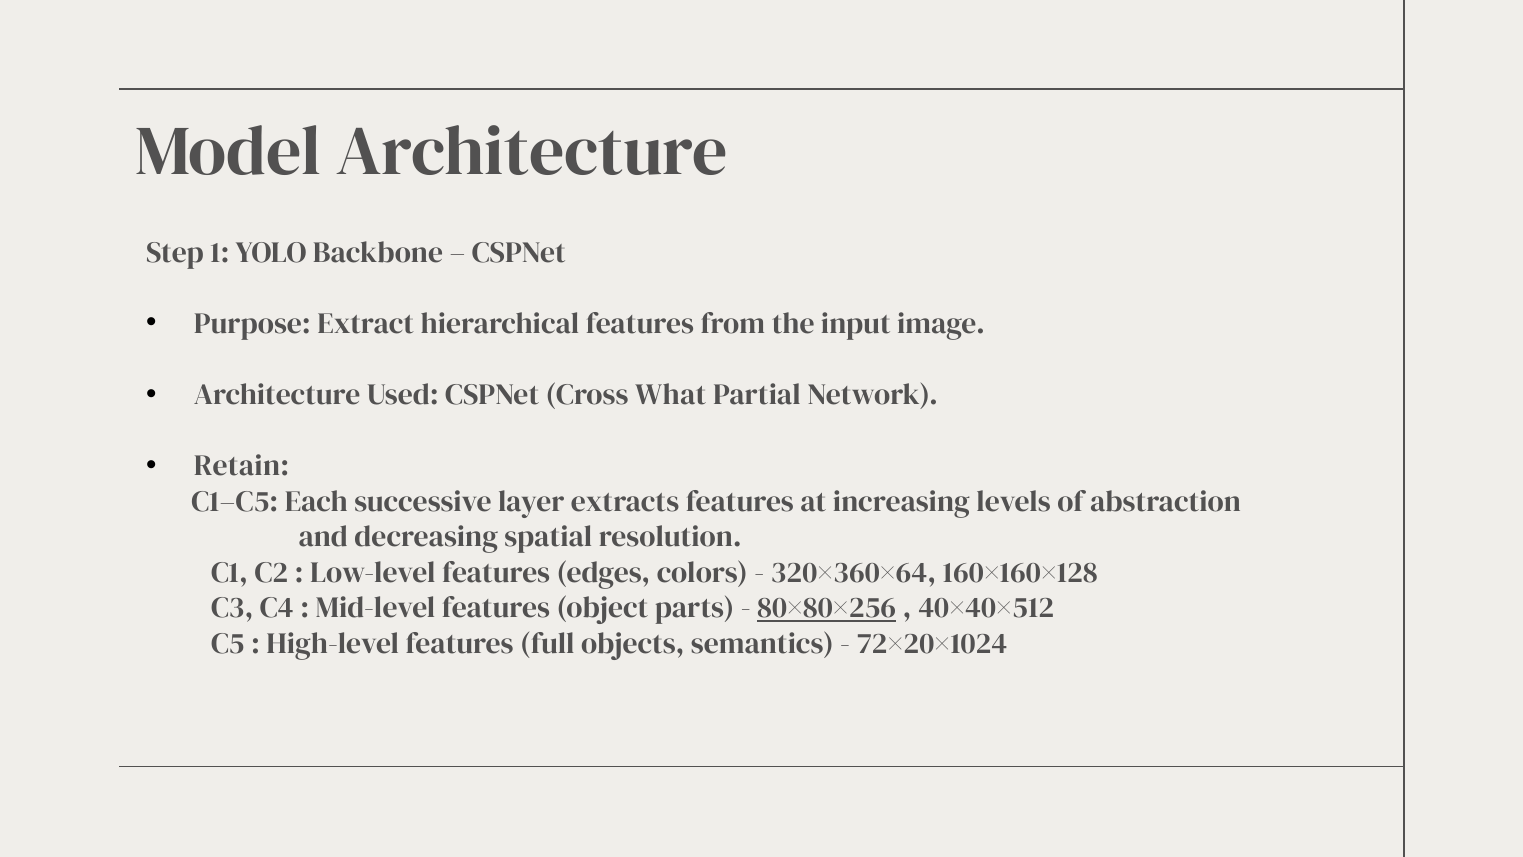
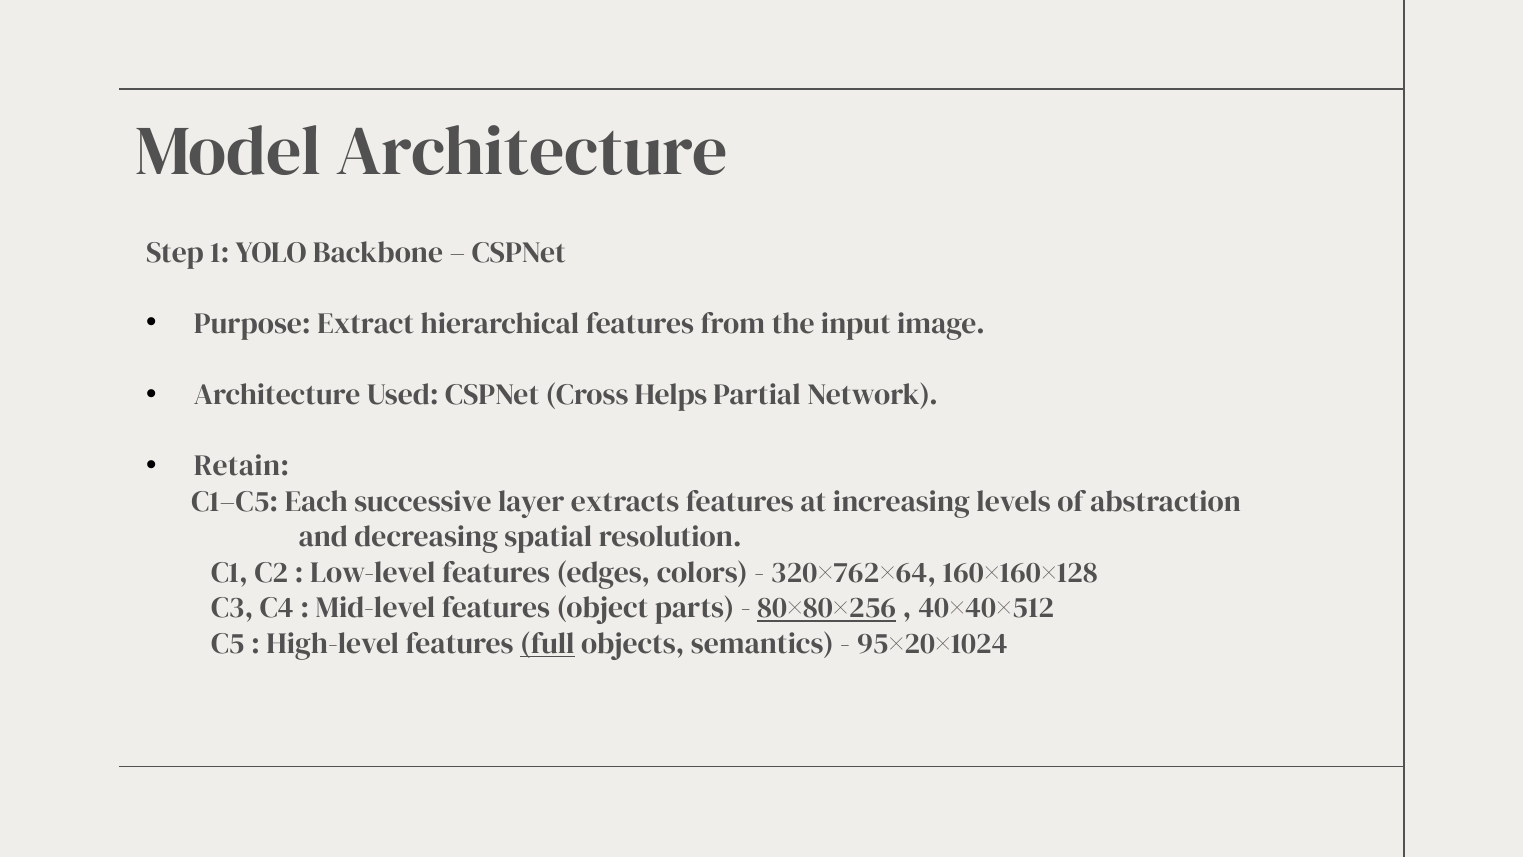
What: What -> Helps (671, 395)
320×360×64: 320×360×64 -> 320×762×64 (853, 572)
full underline: none -> present (547, 644)
72×20×1024: 72×20×1024 -> 95×20×1024 (932, 644)
